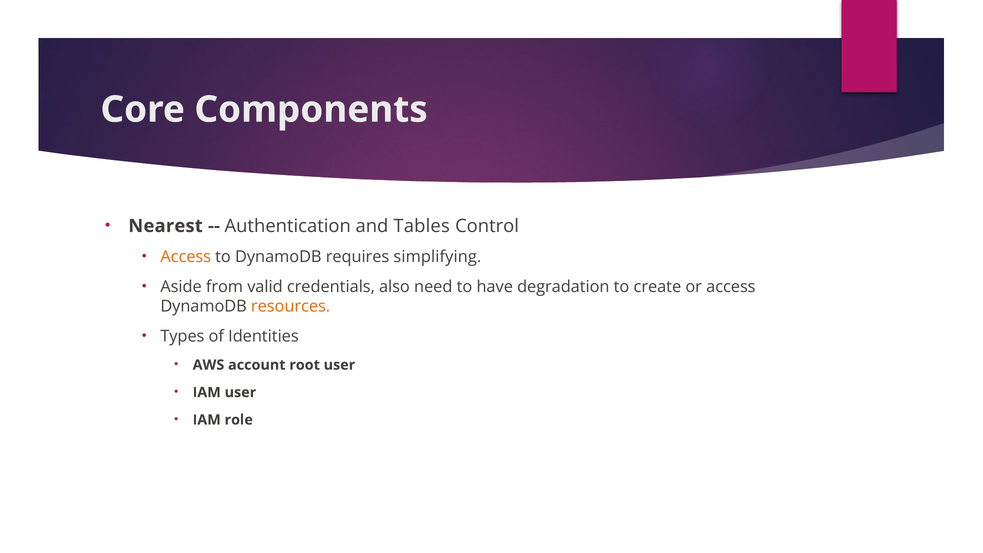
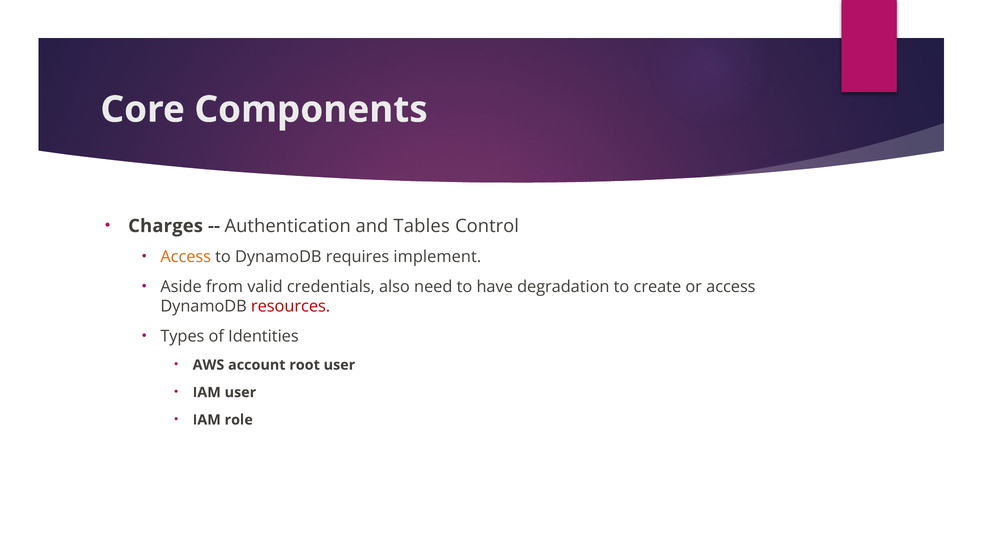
Nearest: Nearest -> Charges (166, 226)
simplifying: simplifying -> implement (437, 257)
resources colour: orange -> red (291, 306)
